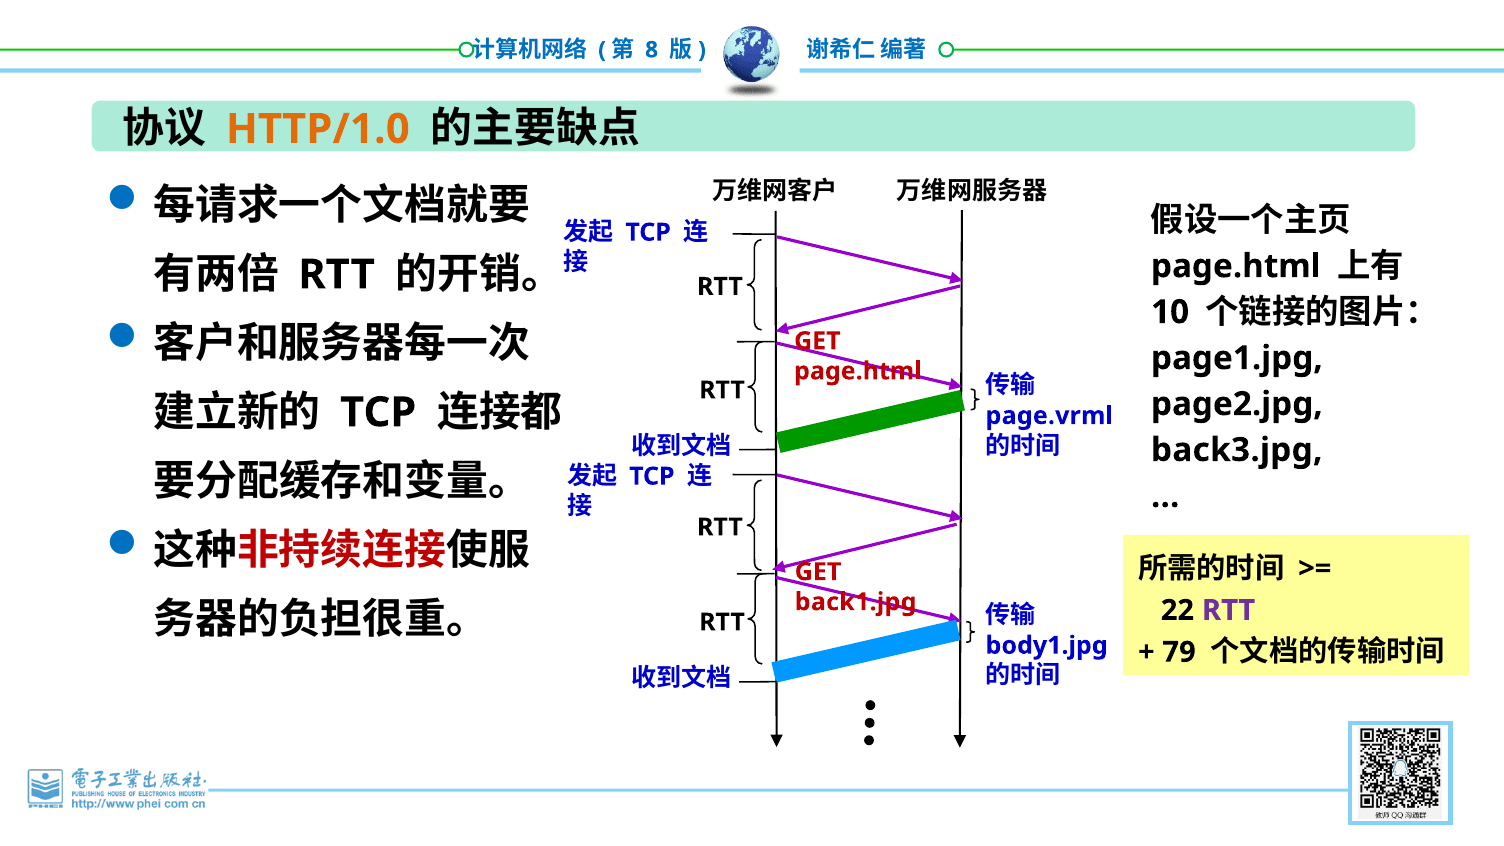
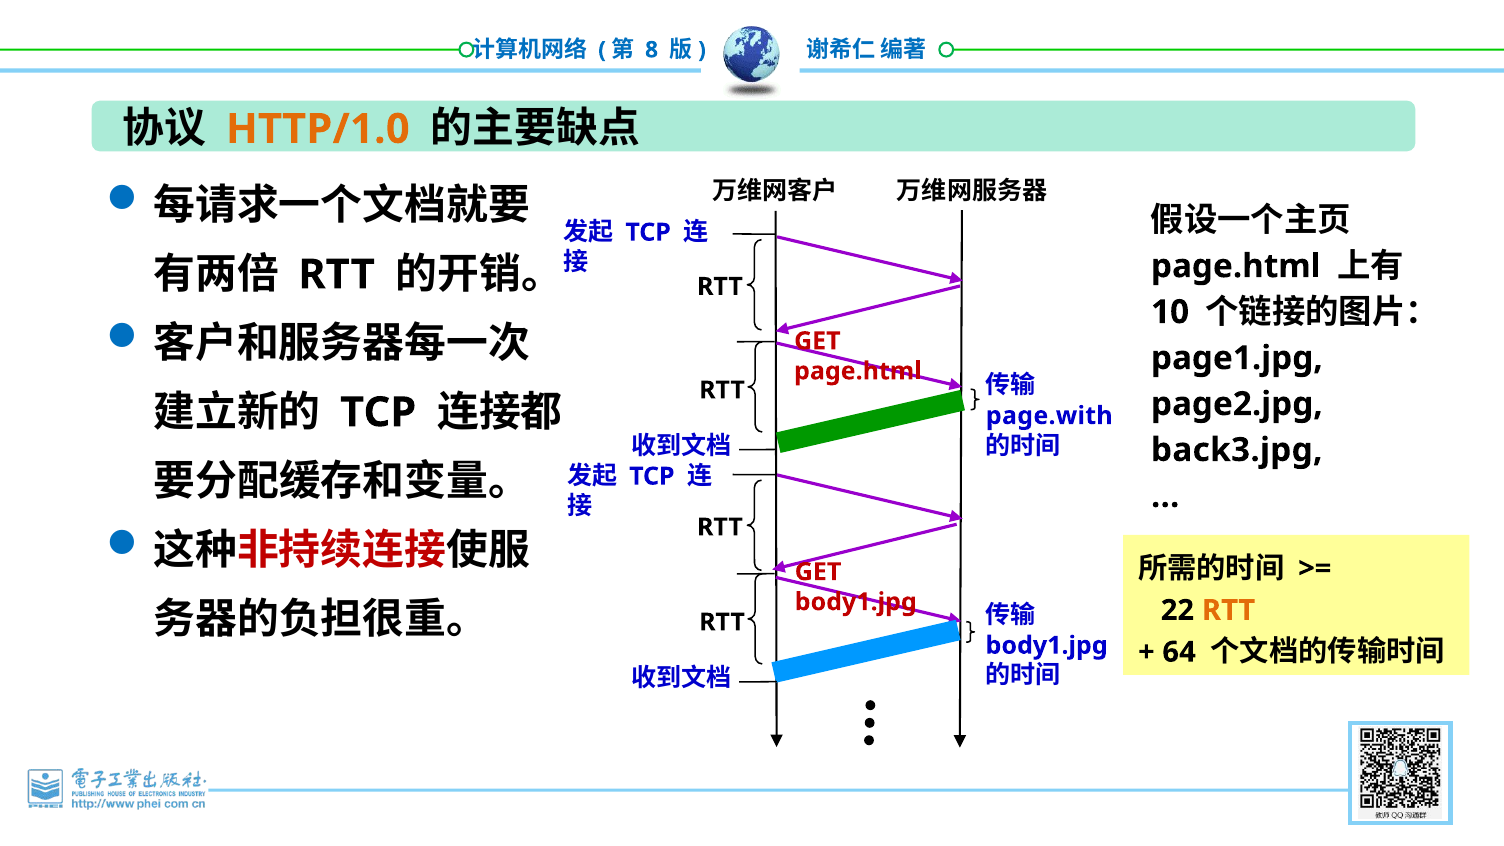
page.vrml: page.vrml -> page.with (1049, 416)
back1.jpg: back1.jpg -> body1.jpg (856, 602)
RTT colour: purple -> orange (1228, 610)
79: 79 -> 64 (1179, 652)
